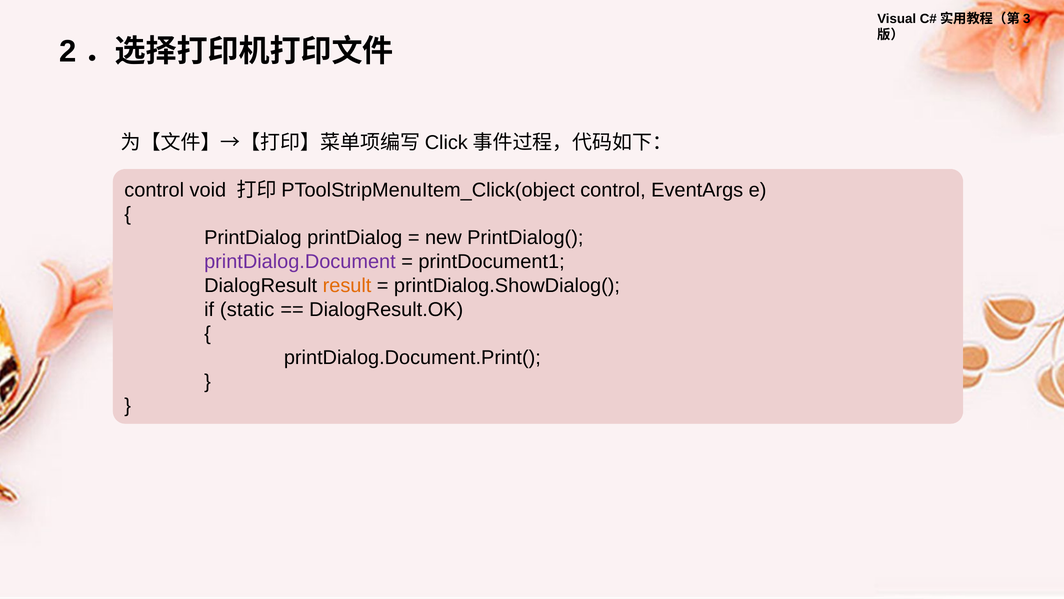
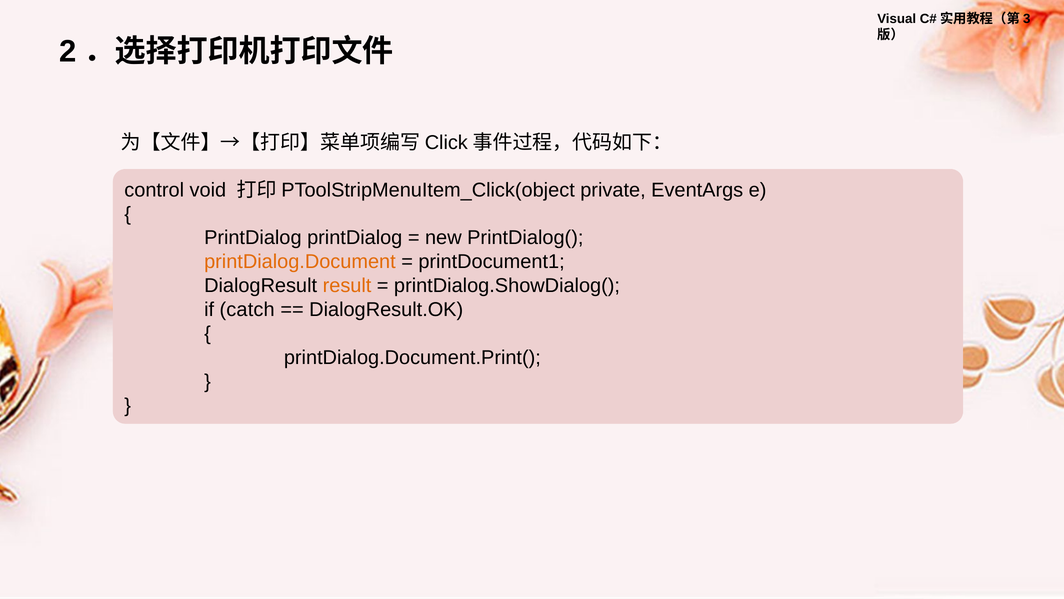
control: control -> private (613, 190)
printDialog.Document colour: purple -> orange (300, 262)
static: static -> catch (247, 310)
